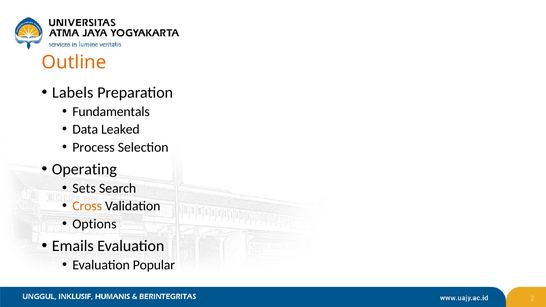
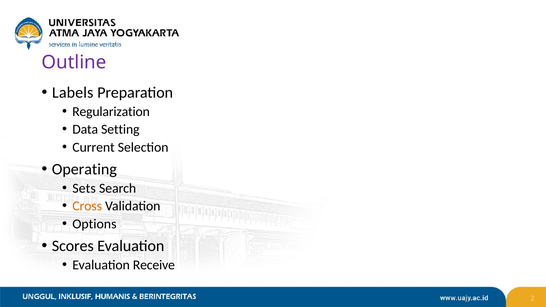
Outline colour: orange -> purple (74, 62)
Fundamentals: Fundamentals -> Regularization (111, 112)
Leaked: Leaked -> Setting (120, 129)
Process: Process -> Current (94, 147)
Emails: Emails -> Scores (73, 246)
Popular: Popular -> Receive (154, 265)
